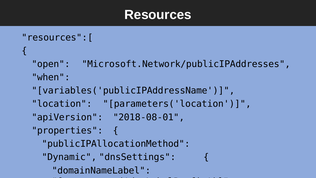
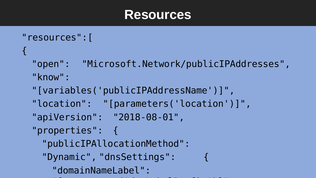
when: when -> know (51, 77)
